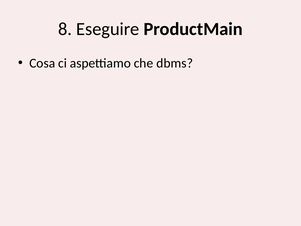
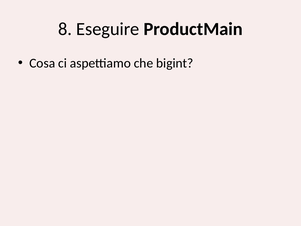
dbms: dbms -> bigint (175, 63)
